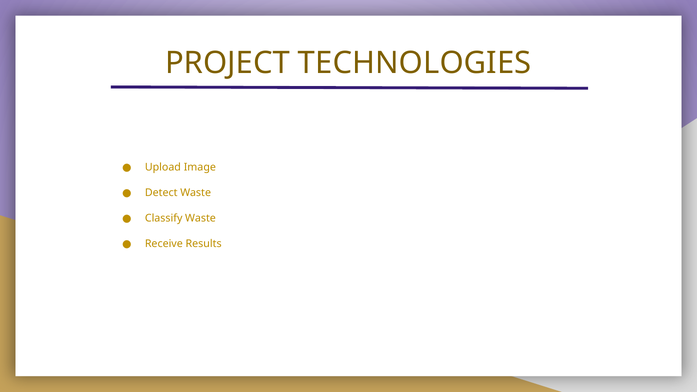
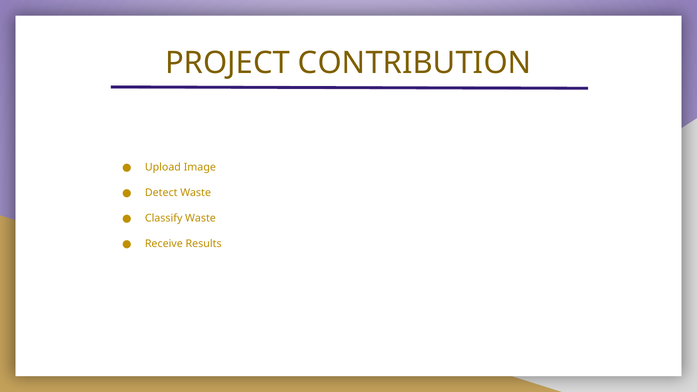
TECHNOLOGIES: TECHNOLOGIES -> CONTRIBUTION (415, 63)
